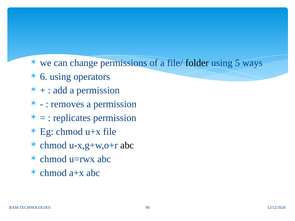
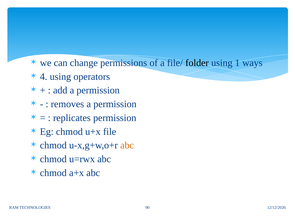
5: 5 -> 1 (237, 63)
6: 6 -> 4 (44, 77)
abc colour: black -> orange (127, 146)
